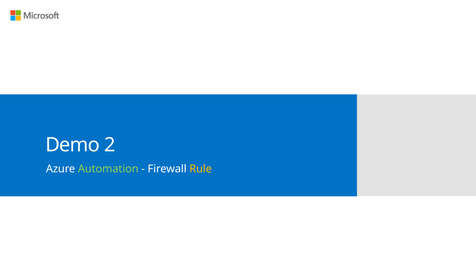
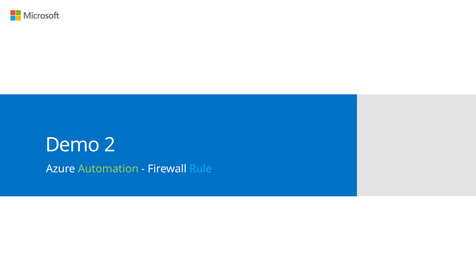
Rule colour: yellow -> light blue (201, 169)
